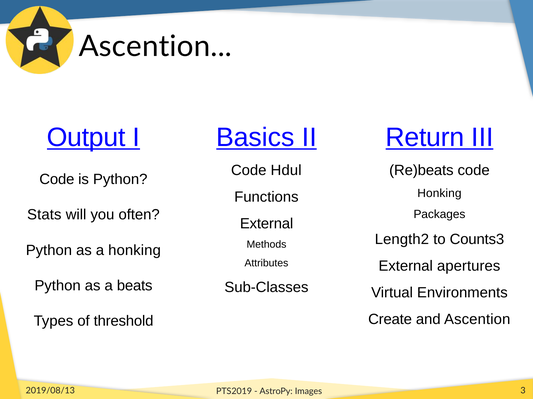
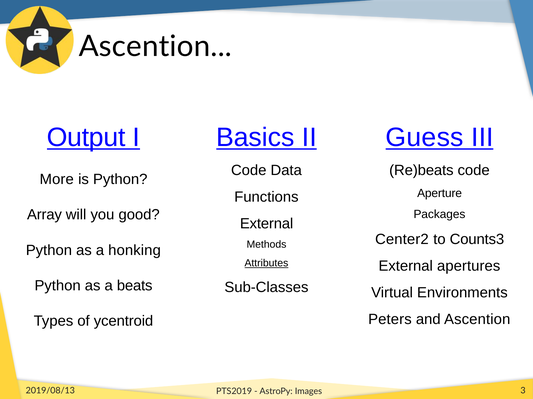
Return: Return -> Guess (425, 138)
Hdul: Hdul -> Data (286, 171)
Code: Code -> More (57, 180)
Honking: Honking -> Aperture (440, 193)
Stats: Stats -> Array (44, 215)
often: often -> good (139, 215)
Length2: Length2 -> Center2 (402, 240)
Attributes underline: none -> present (266, 264)
Create: Create -> Peters (390, 320)
threshold: threshold -> ycentroid (124, 322)
